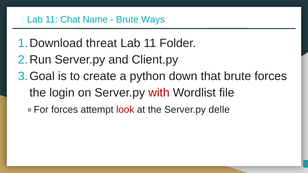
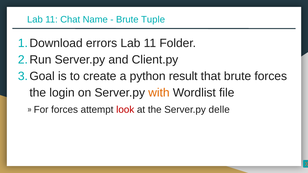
Ways: Ways -> Tuple (153, 19)
threat: threat -> errors (102, 43)
down: down -> result (183, 76)
with colour: red -> orange (159, 93)
